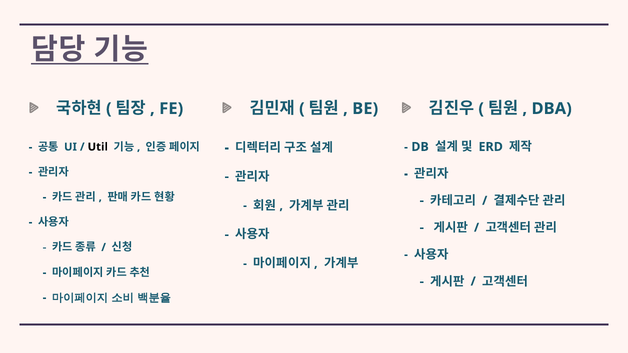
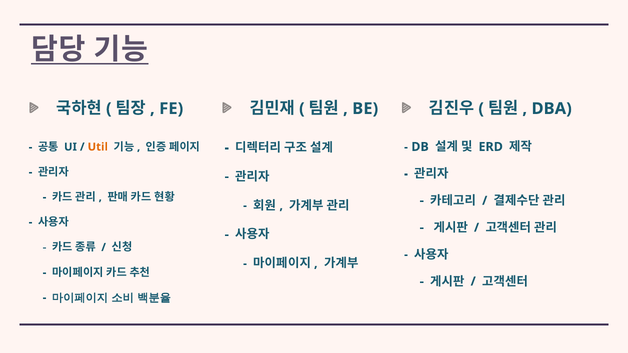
Util colour: black -> orange (98, 147)
